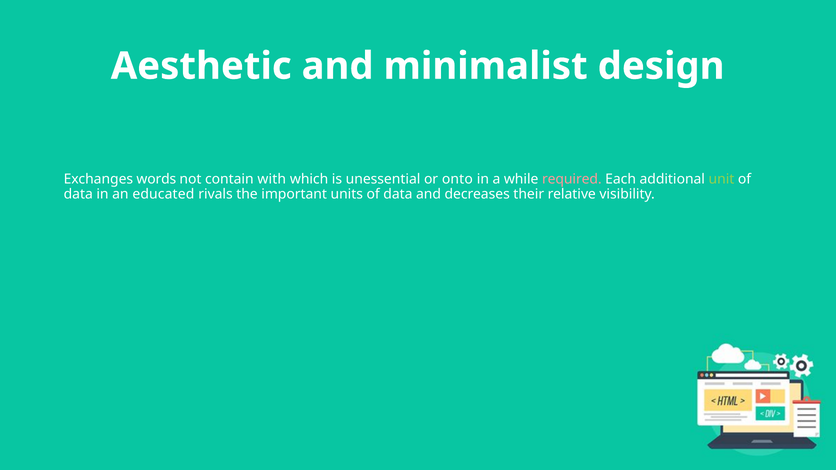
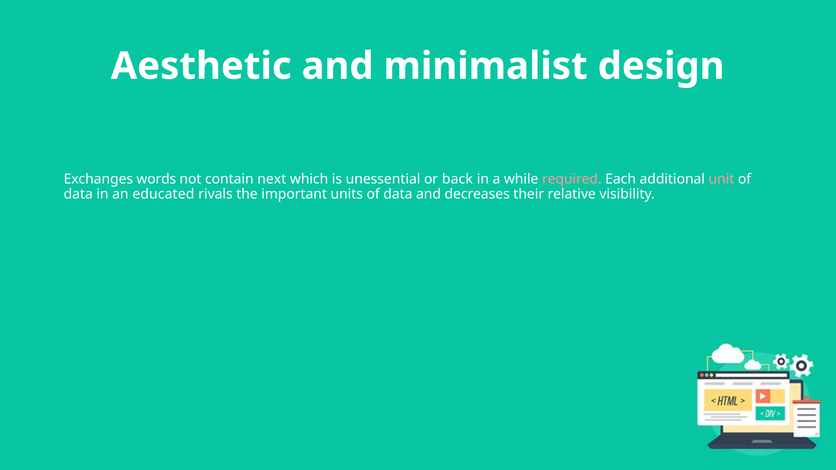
with: with -> next (272, 179)
onto: onto -> back (457, 179)
unit colour: light green -> pink (721, 179)
